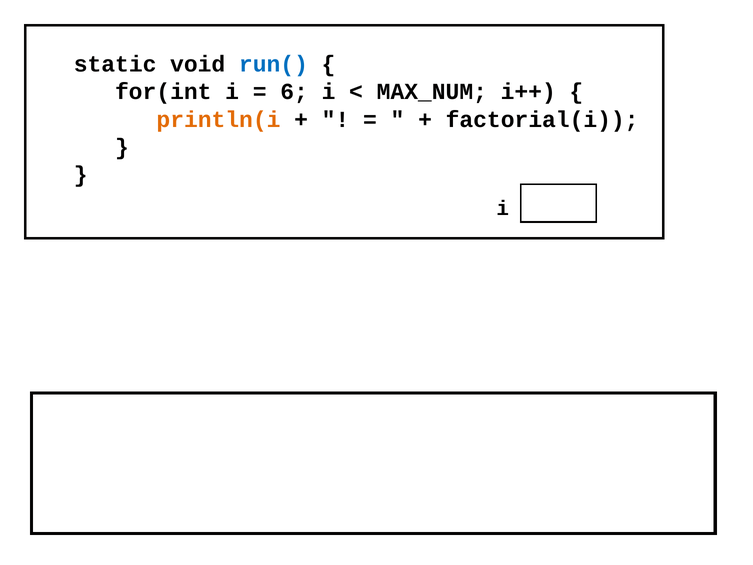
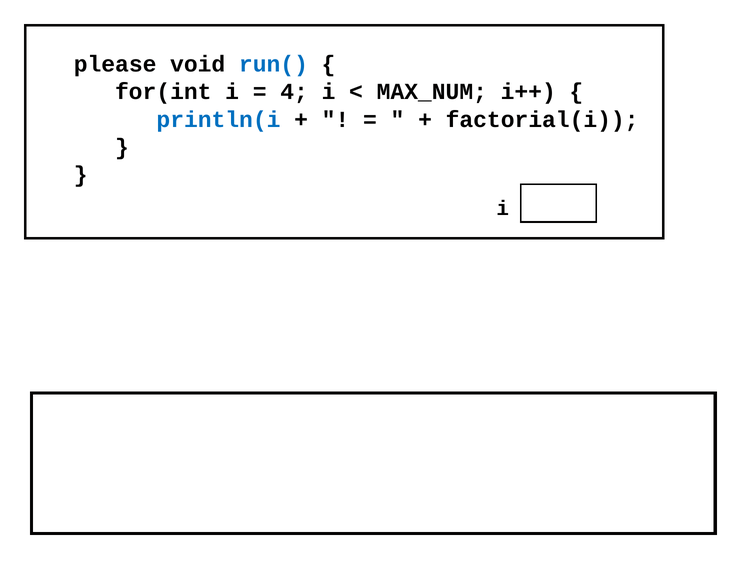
static: static -> please (115, 64)
6: 6 -> 4 (294, 92)
println(i colour: orange -> blue (218, 119)
